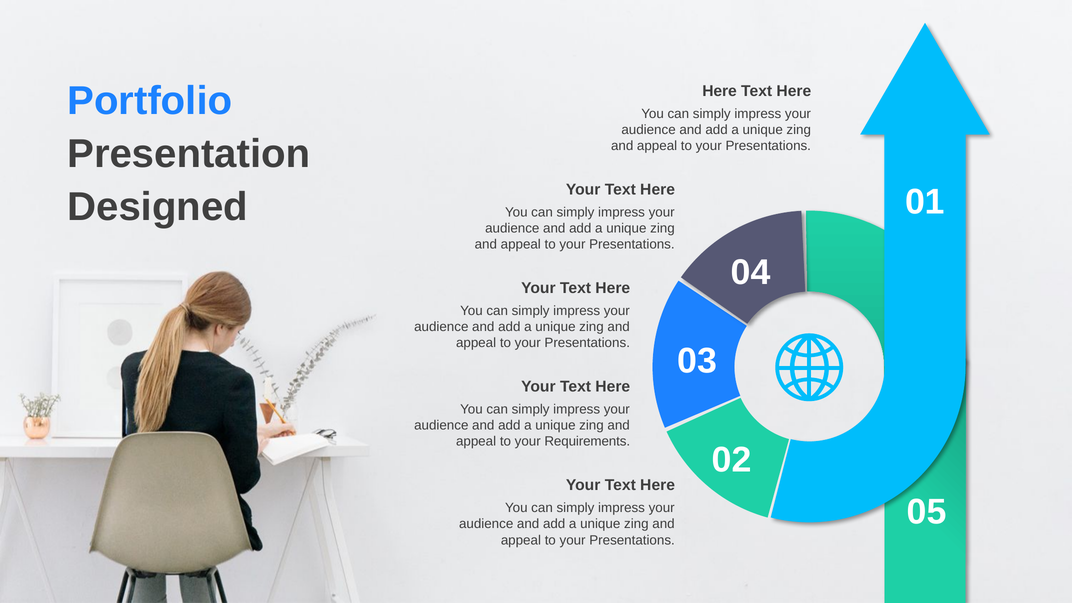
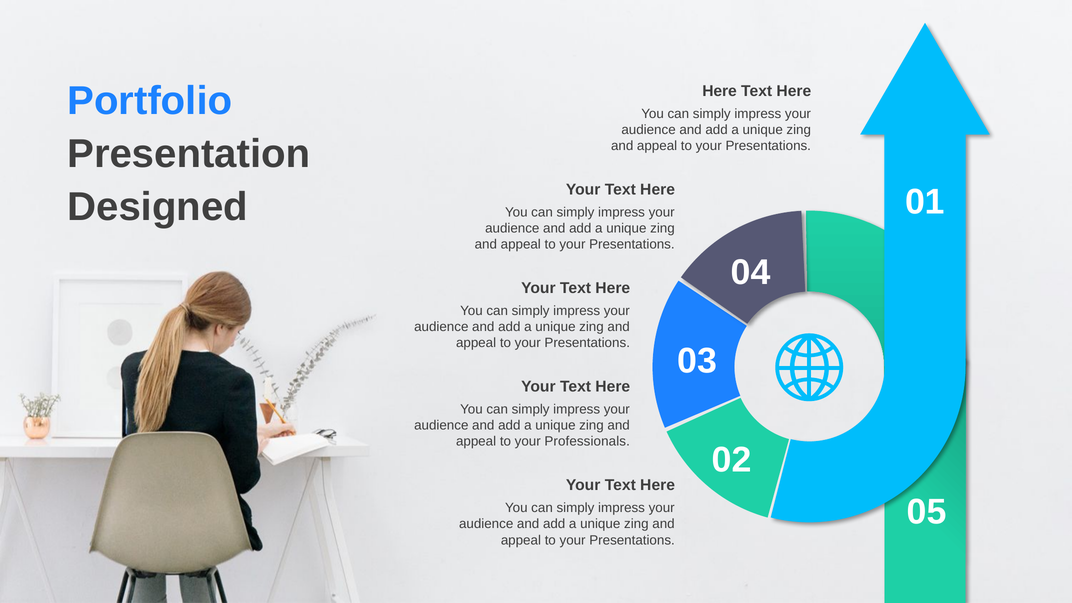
Requirements: Requirements -> Professionals (587, 442)
